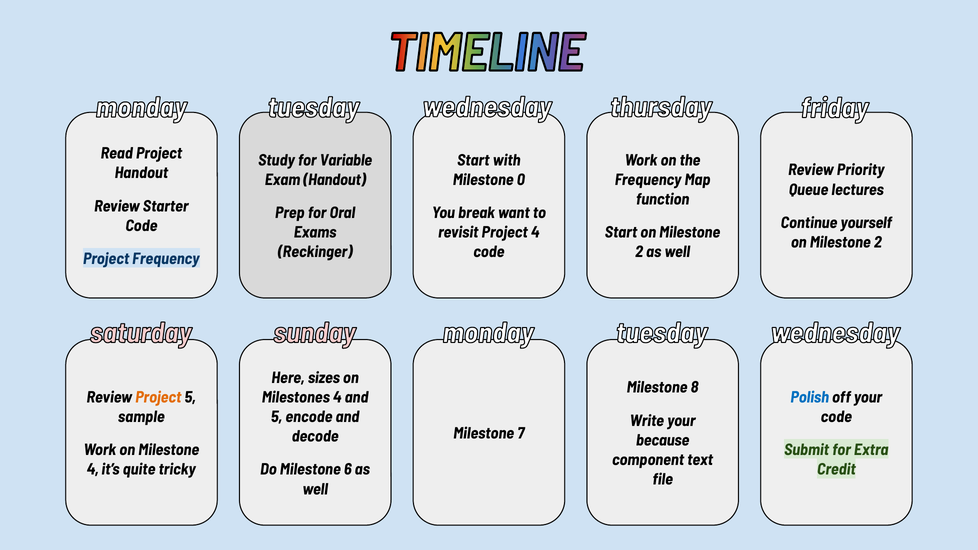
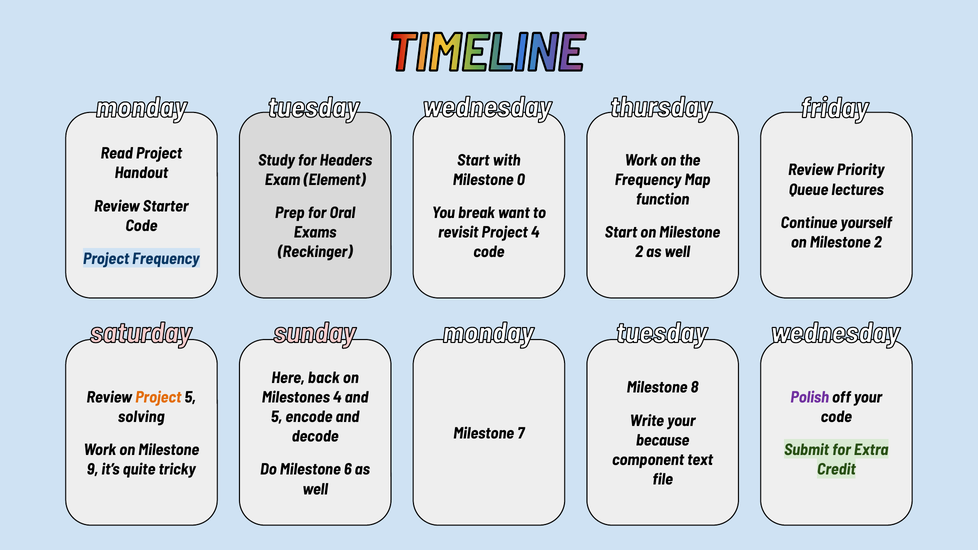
Variable: Variable -> Headers (346, 160)
Exam Handout: Handout -> Element (334, 180)
sizes: sizes -> back (324, 378)
Polish colour: blue -> purple (810, 397)
sample: sample -> solving (141, 417)
4: 4 -> 9 (93, 470)
